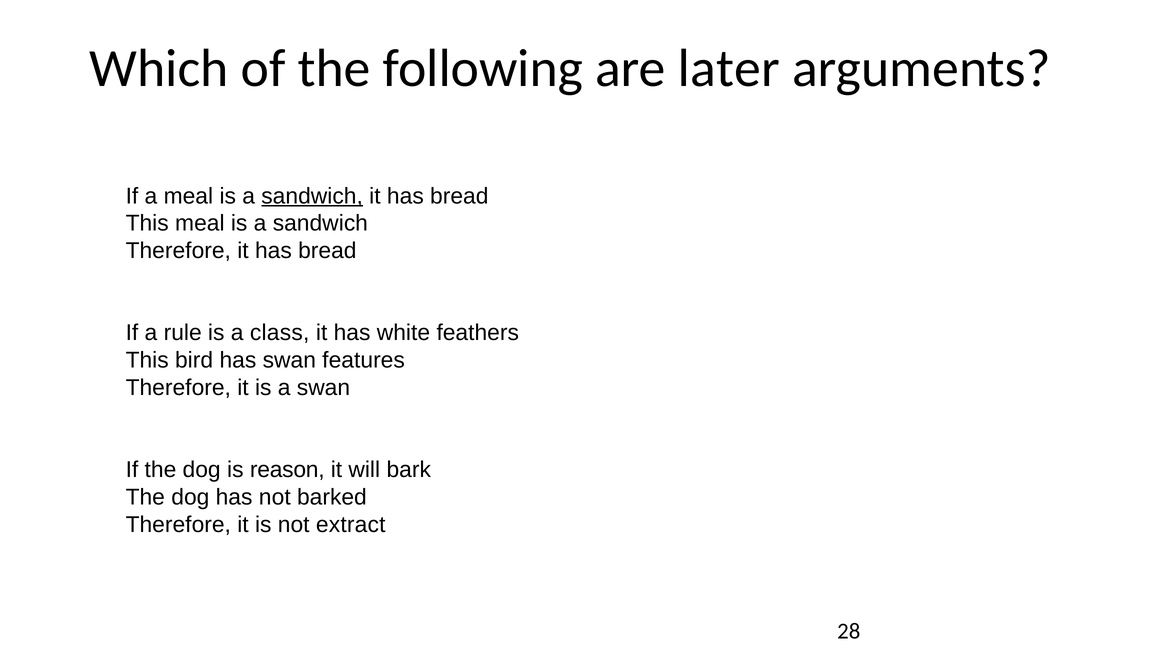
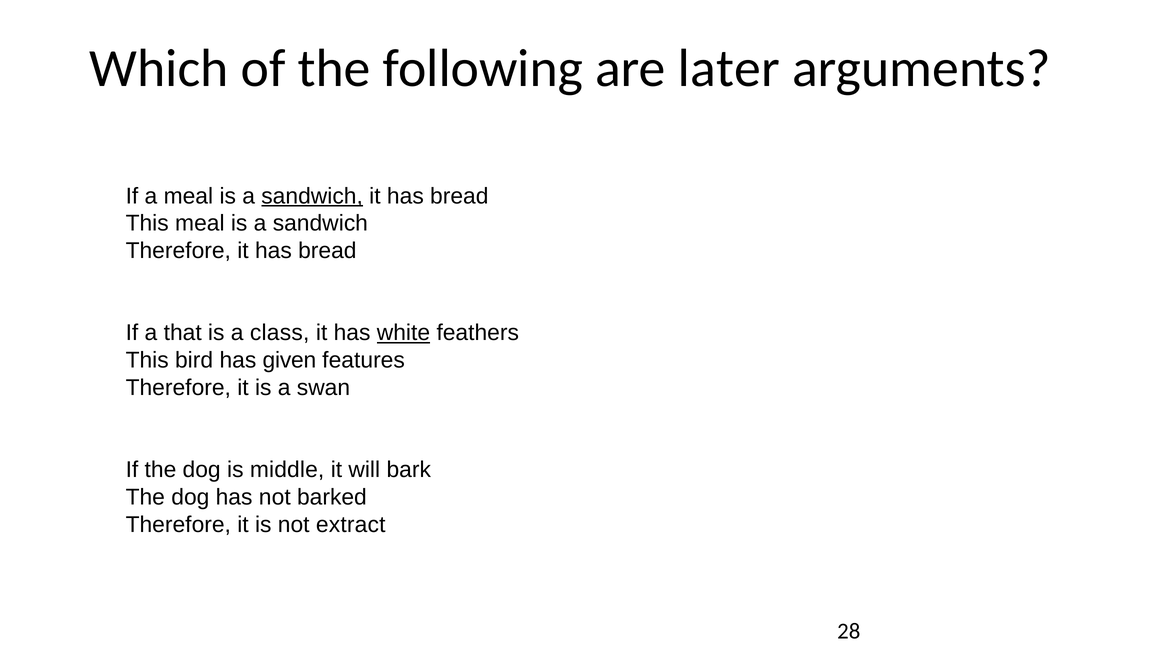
rule: rule -> that (183, 333)
white underline: none -> present (403, 333)
has swan: swan -> given (289, 360)
reason: reason -> middle (287, 470)
